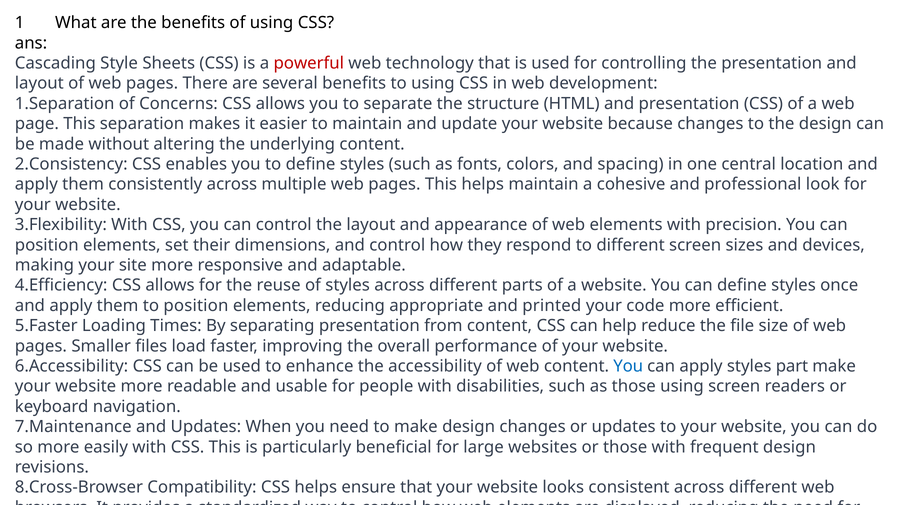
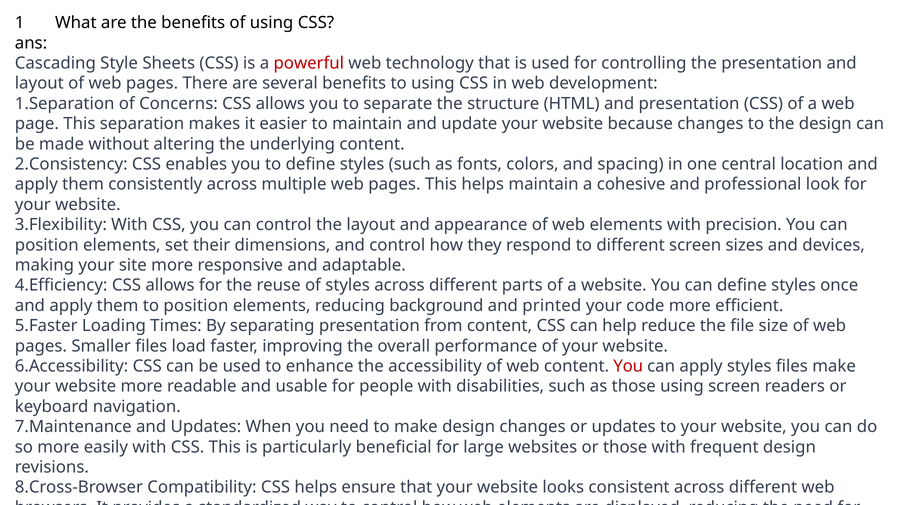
appropriate: appropriate -> background (436, 306)
You colour: blue -> red (628, 366)
styles part: part -> files (792, 366)
